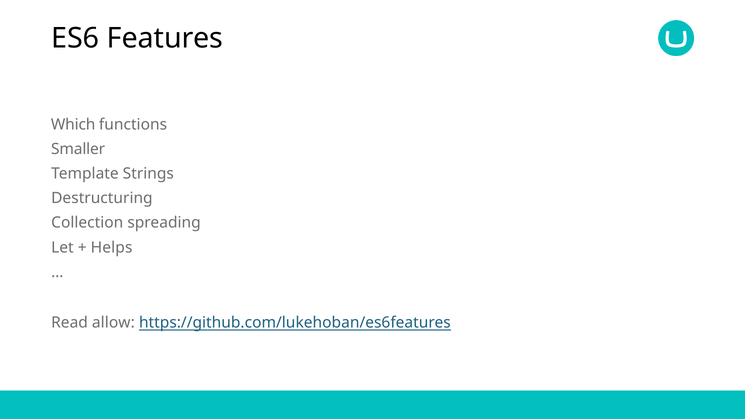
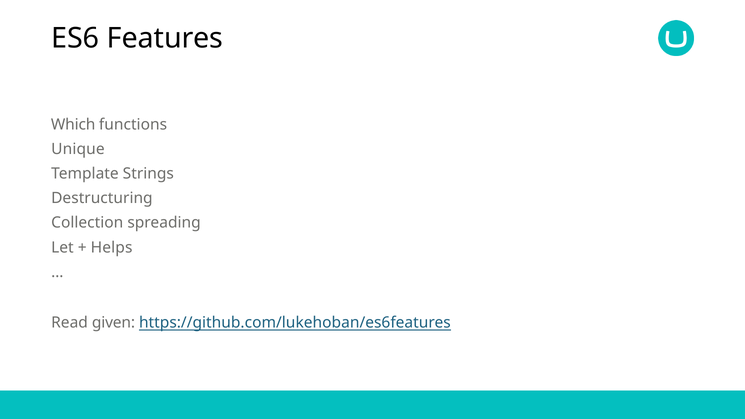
Smaller: Smaller -> Unique (78, 149)
allow: allow -> given (113, 323)
